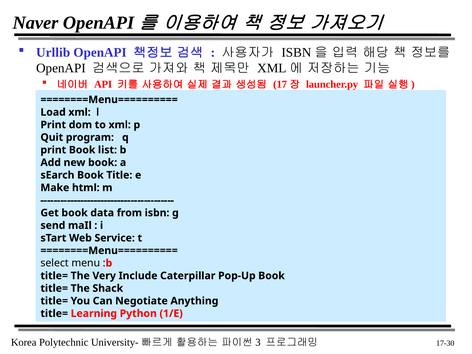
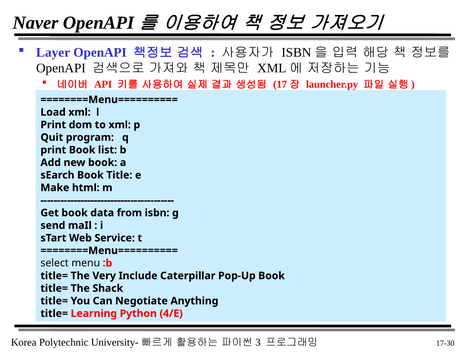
Urllib: Urllib -> Layer (53, 53)
1/E: 1/E -> 4/E (171, 313)
